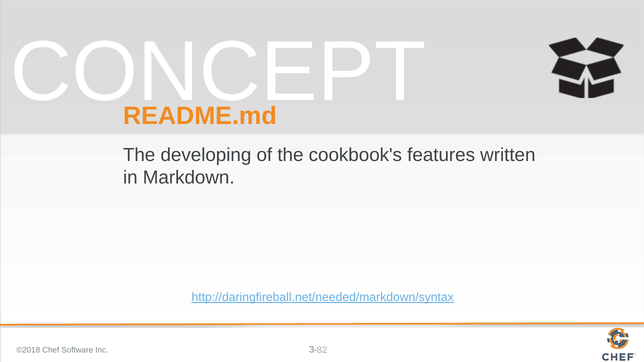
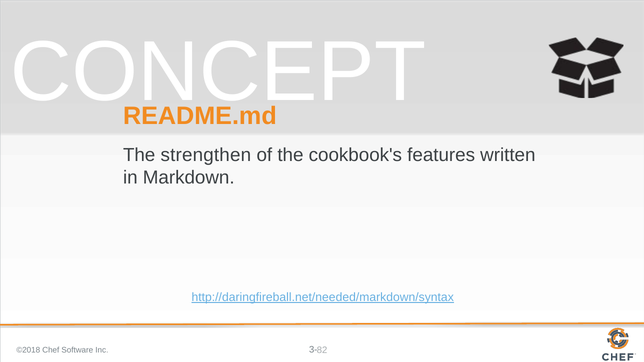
developing: developing -> strengthen (206, 155)
